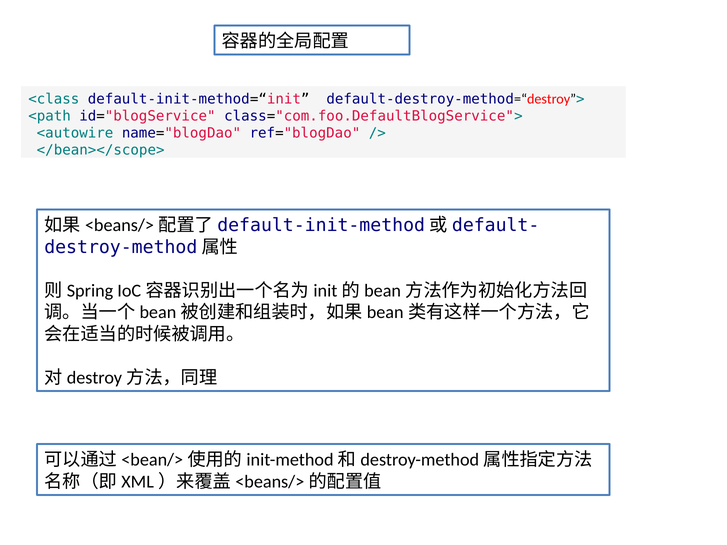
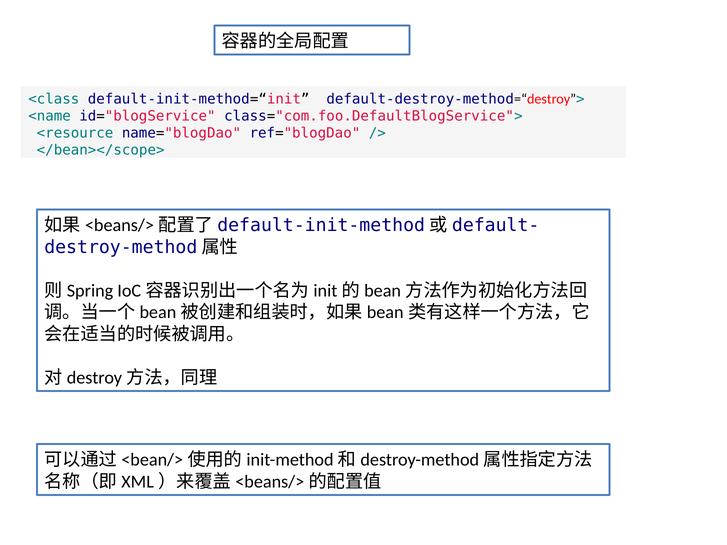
<path: <path -> <name (50, 116)
<autowire: <autowire -> <resource (75, 133)
